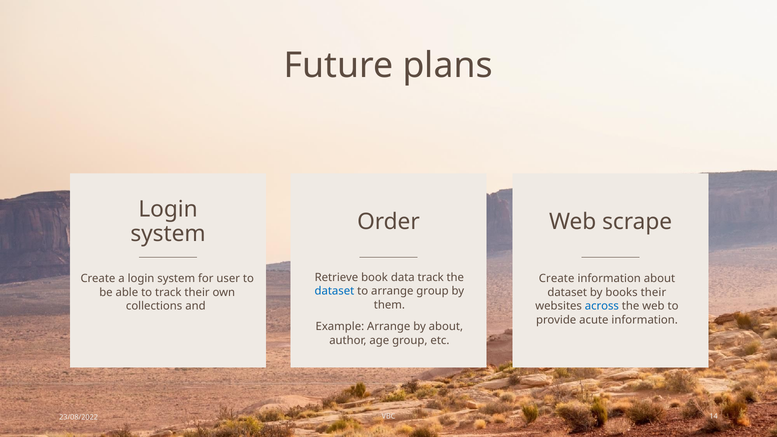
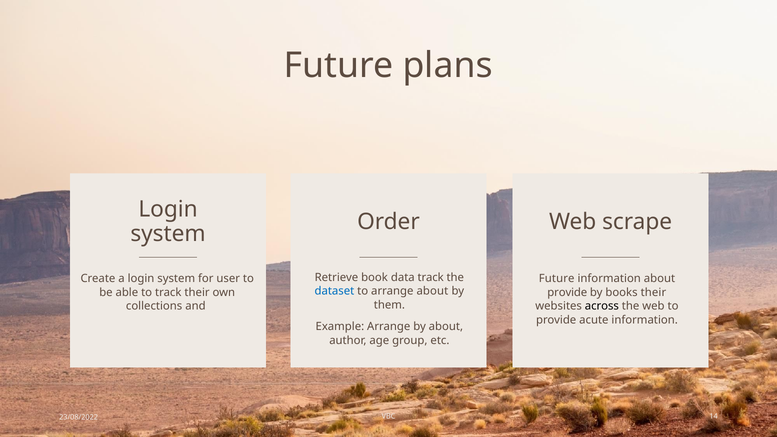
Create: Create -> Future (557, 279)
arrange group: group -> about (432, 291)
dataset: dataset -> provide (567, 292)
across colour: blue -> black (602, 306)
